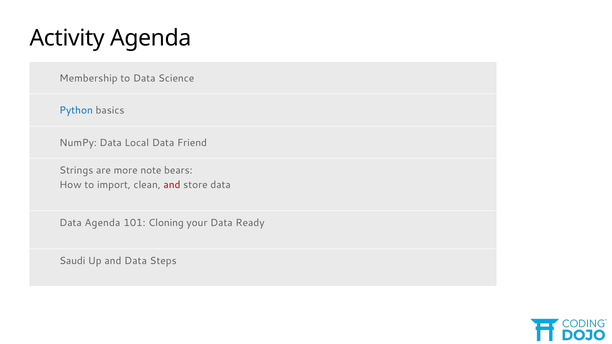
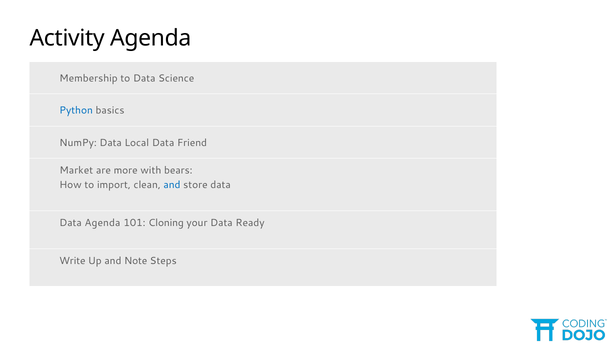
Strings: Strings -> Market (76, 171)
note: note -> with (151, 171)
and colour: red -> blue (172, 185)
Saudi: Saudi -> Write (72, 261)
and Data: Data -> Note (136, 261)
